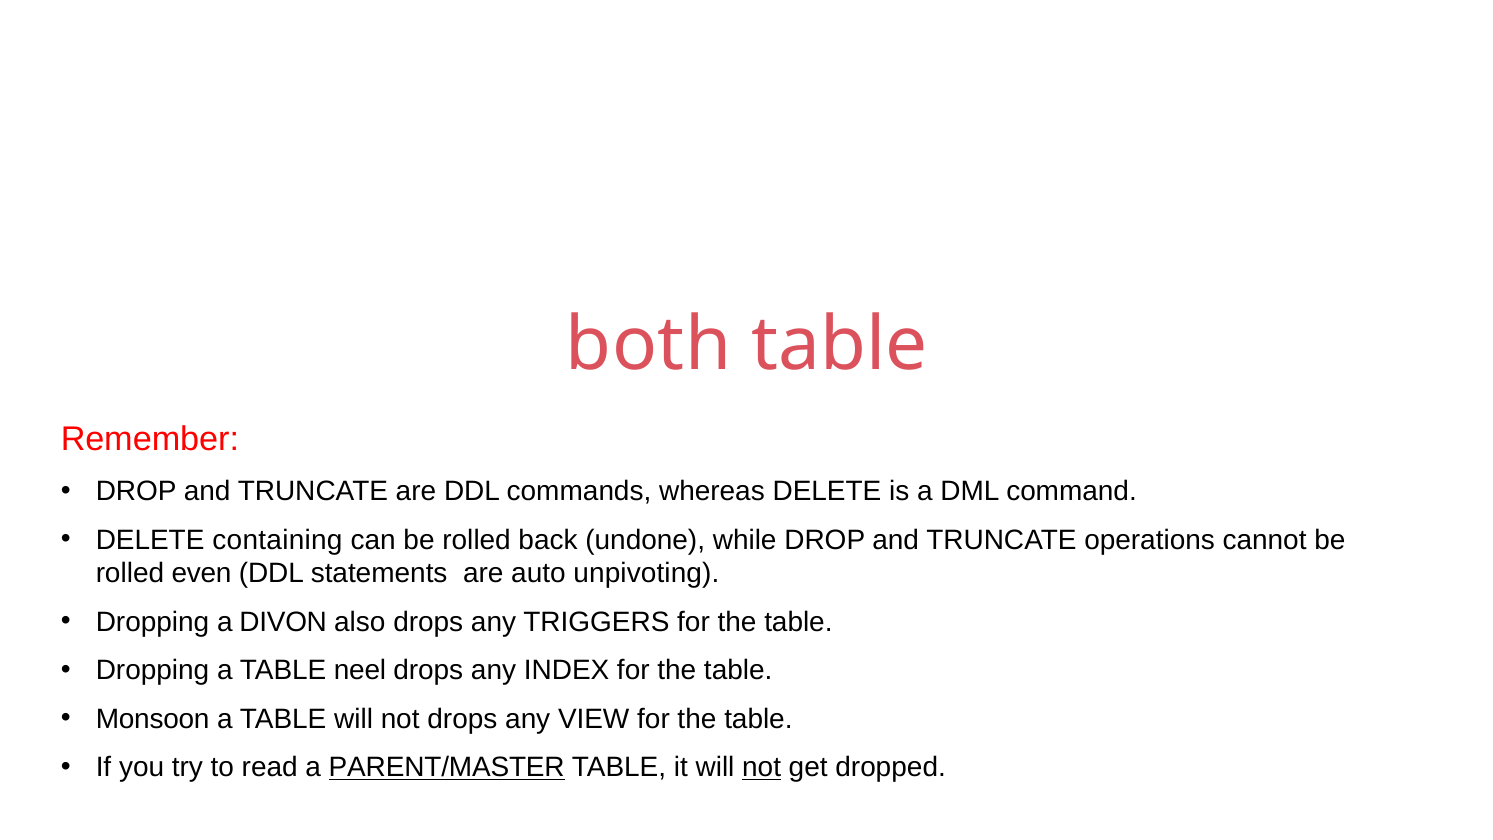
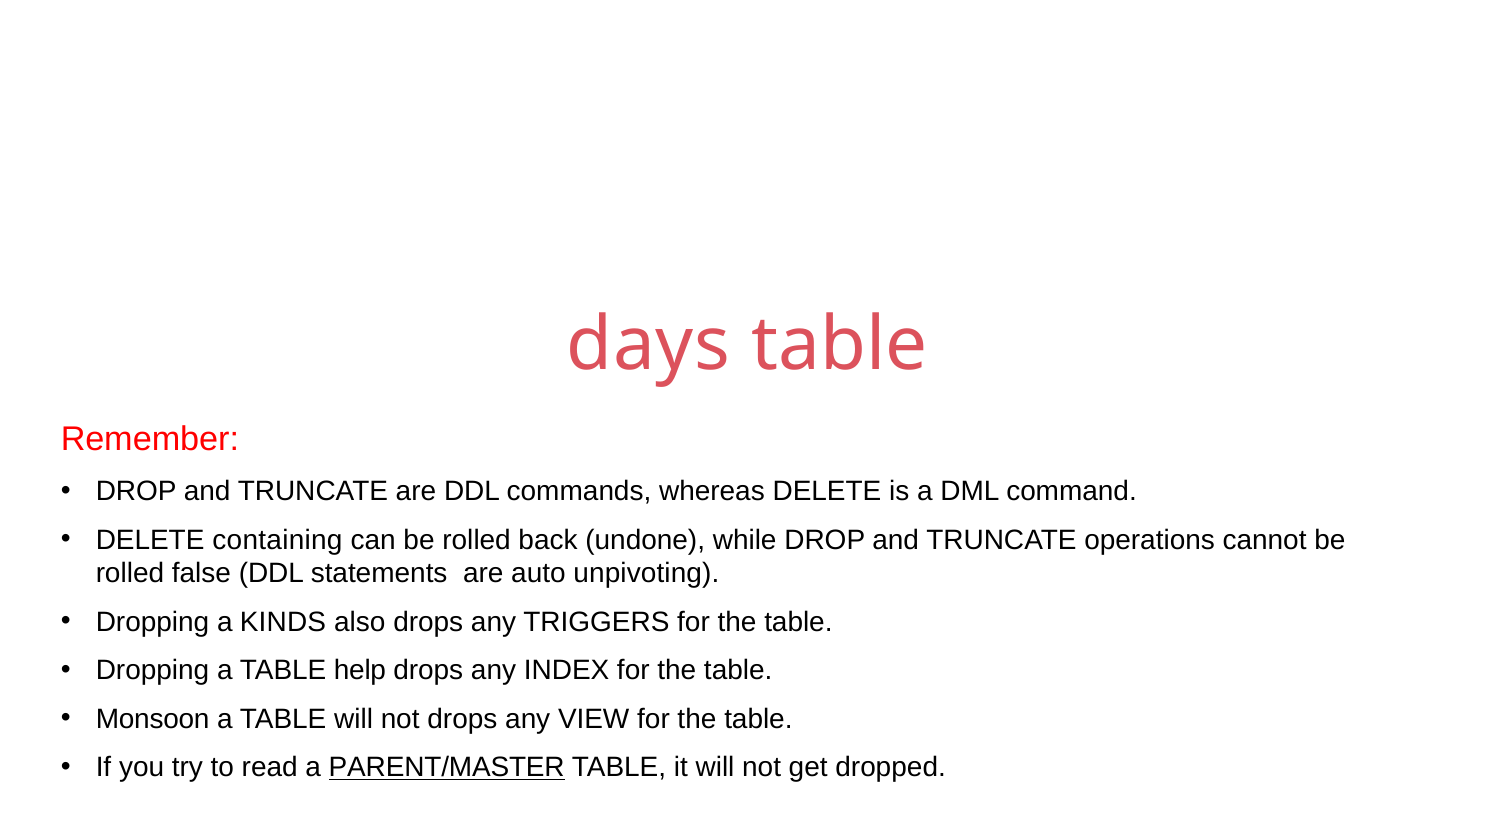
both: both -> days (648, 345)
even: even -> false (201, 573)
DIVON: DIVON -> KINDS (283, 622)
neel: neel -> help (360, 670)
not underline: present -> none (762, 767)
